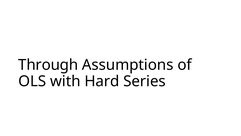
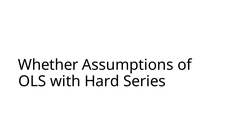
Through: Through -> Whether (48, 65)
